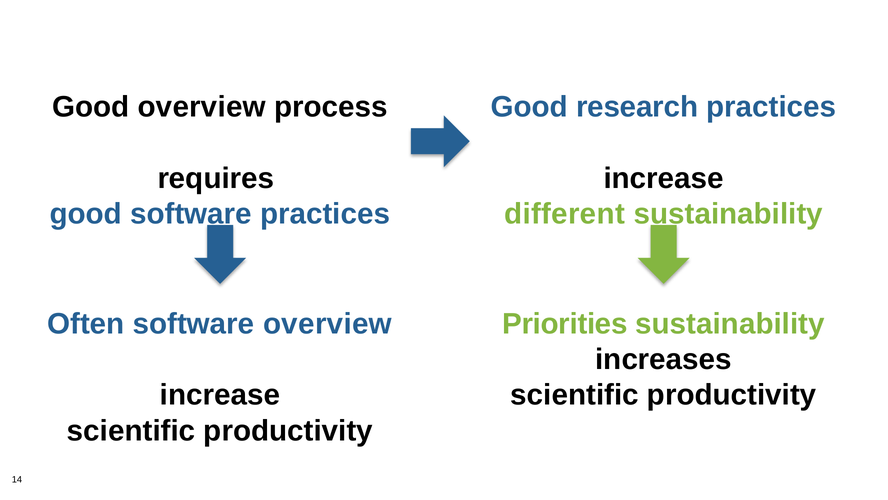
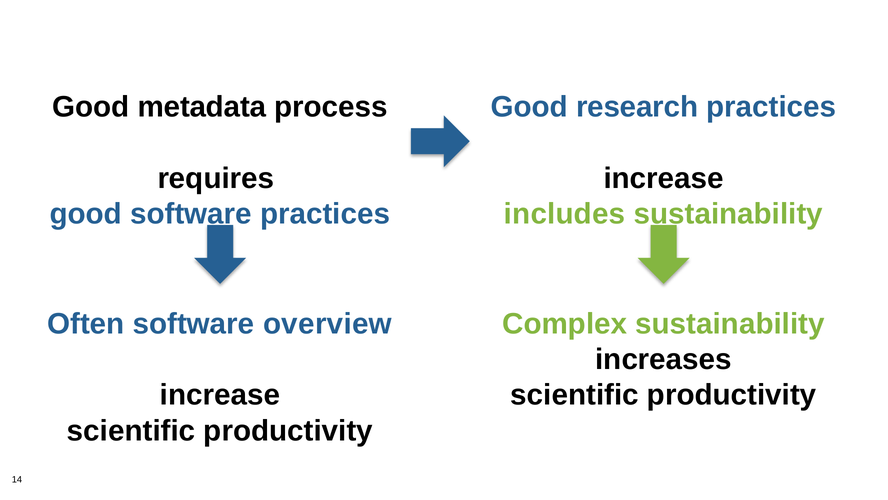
Good overview: overview -> metadata (202, 107)
different: different -> includes (565, 214)
Priorities: Priorities -> Complex (565, 324)
